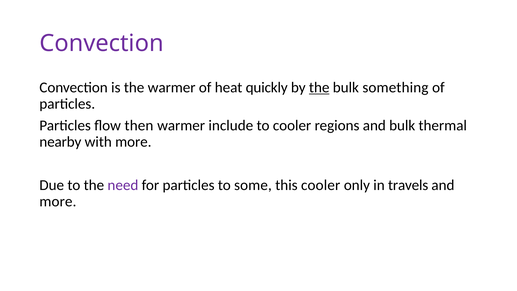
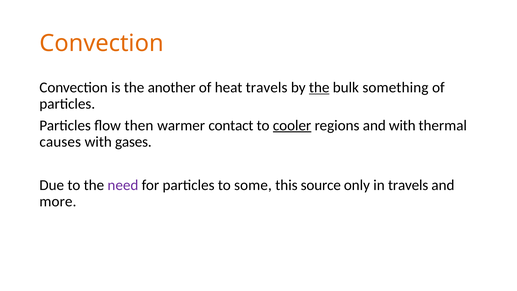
Convection colour: purple -> orange (102, 43)
the warmer: warmer -> another (172, 87)
heat quickly: quickly -> travels (267, 87)
include: include -> contact (231, 125)
cooler underline: none -> present (292, 125)
and bulk: bulk -> with (402, 125)
nearby: nearby -> causes (60, 142)
with more: more -> gases (133, 142)
this cooler: cooler -> source (321, 185)
